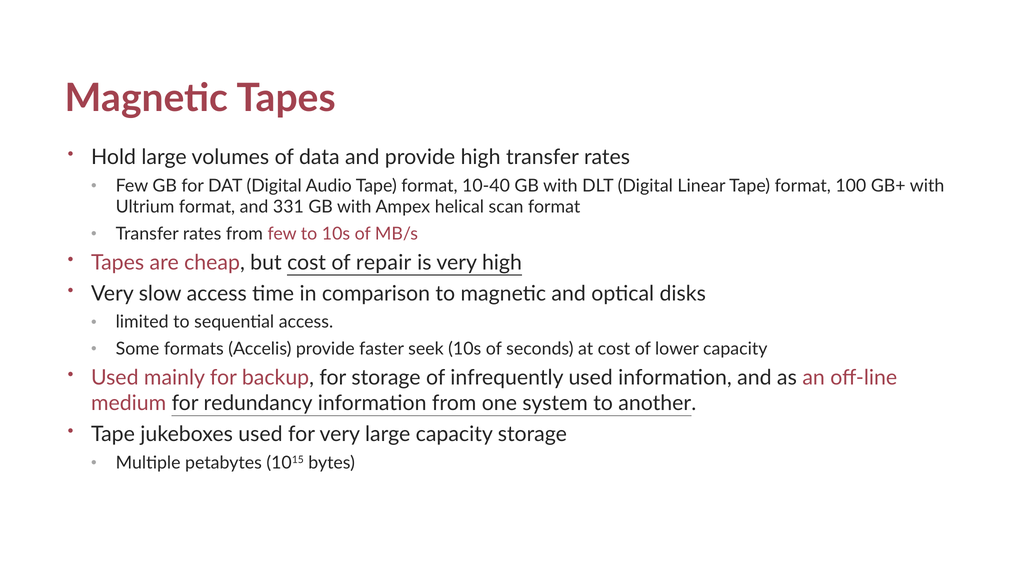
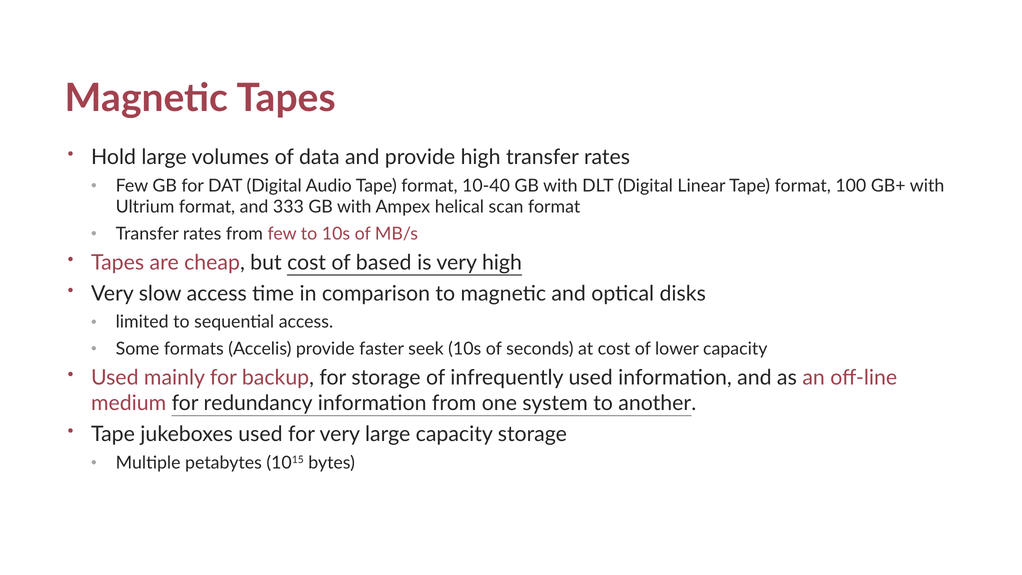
331: 331 -> 333 (288, 207)
repair: repair -> based (384, 263)
